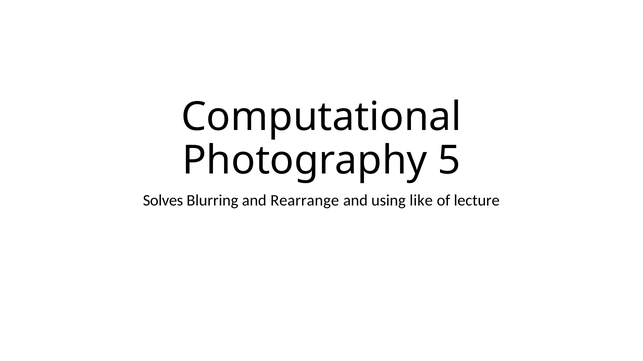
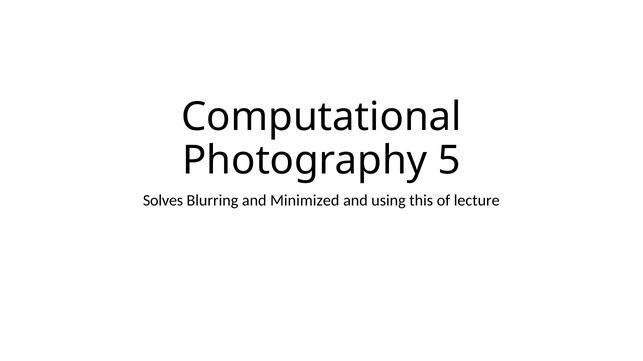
Rearrange: Rearrange -> Minimized (305, 201)
like: like -> this (421, 201)
